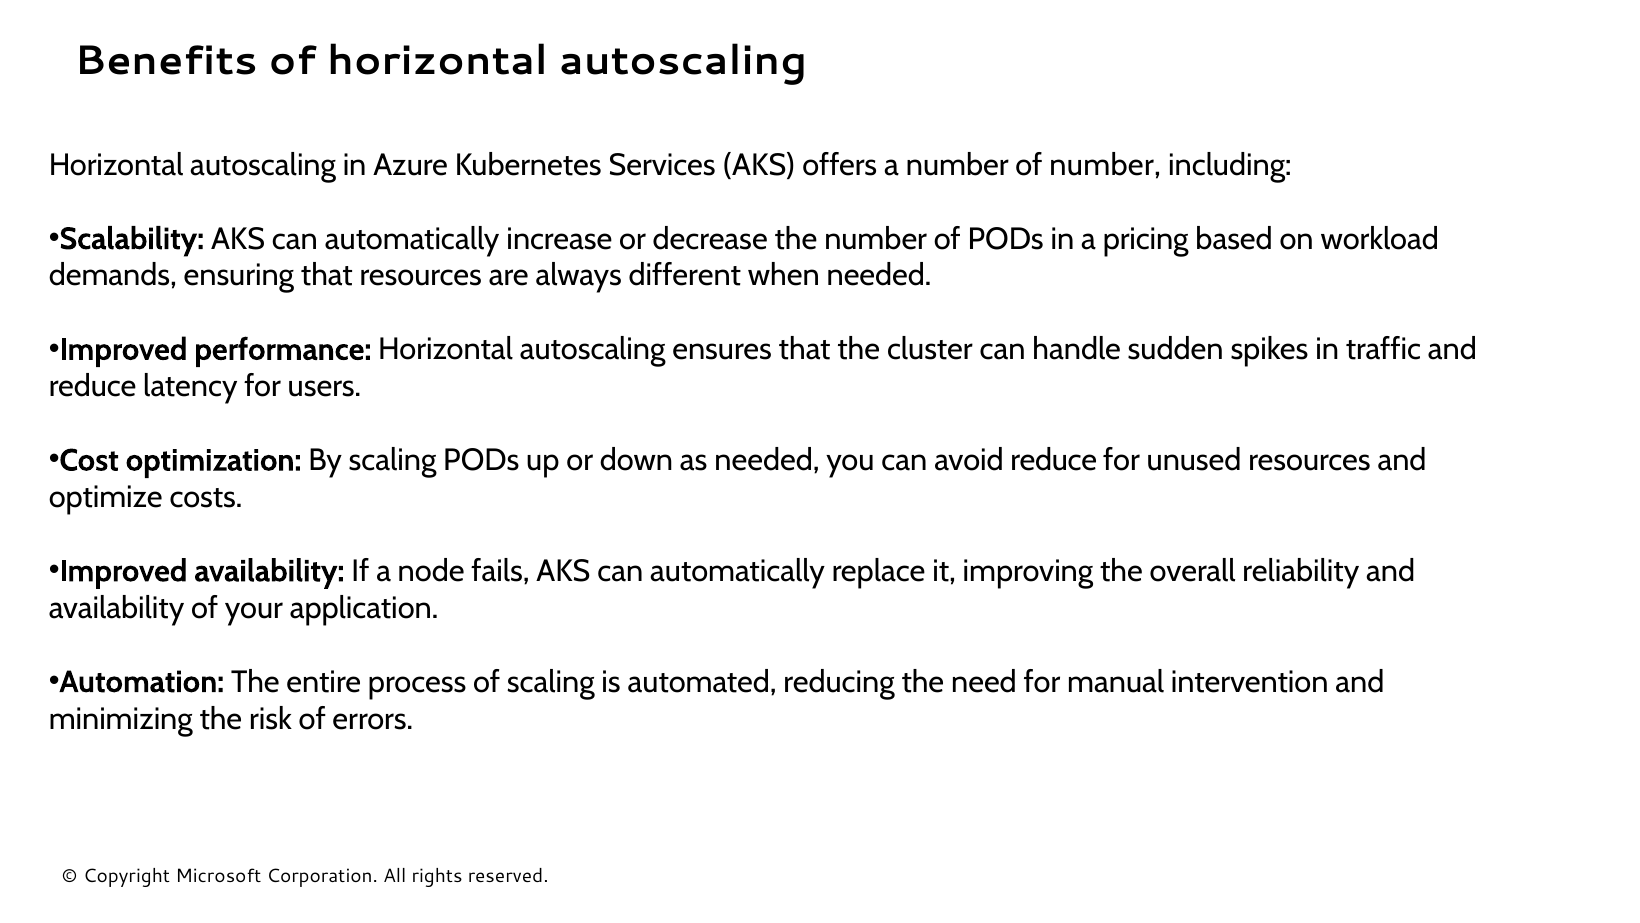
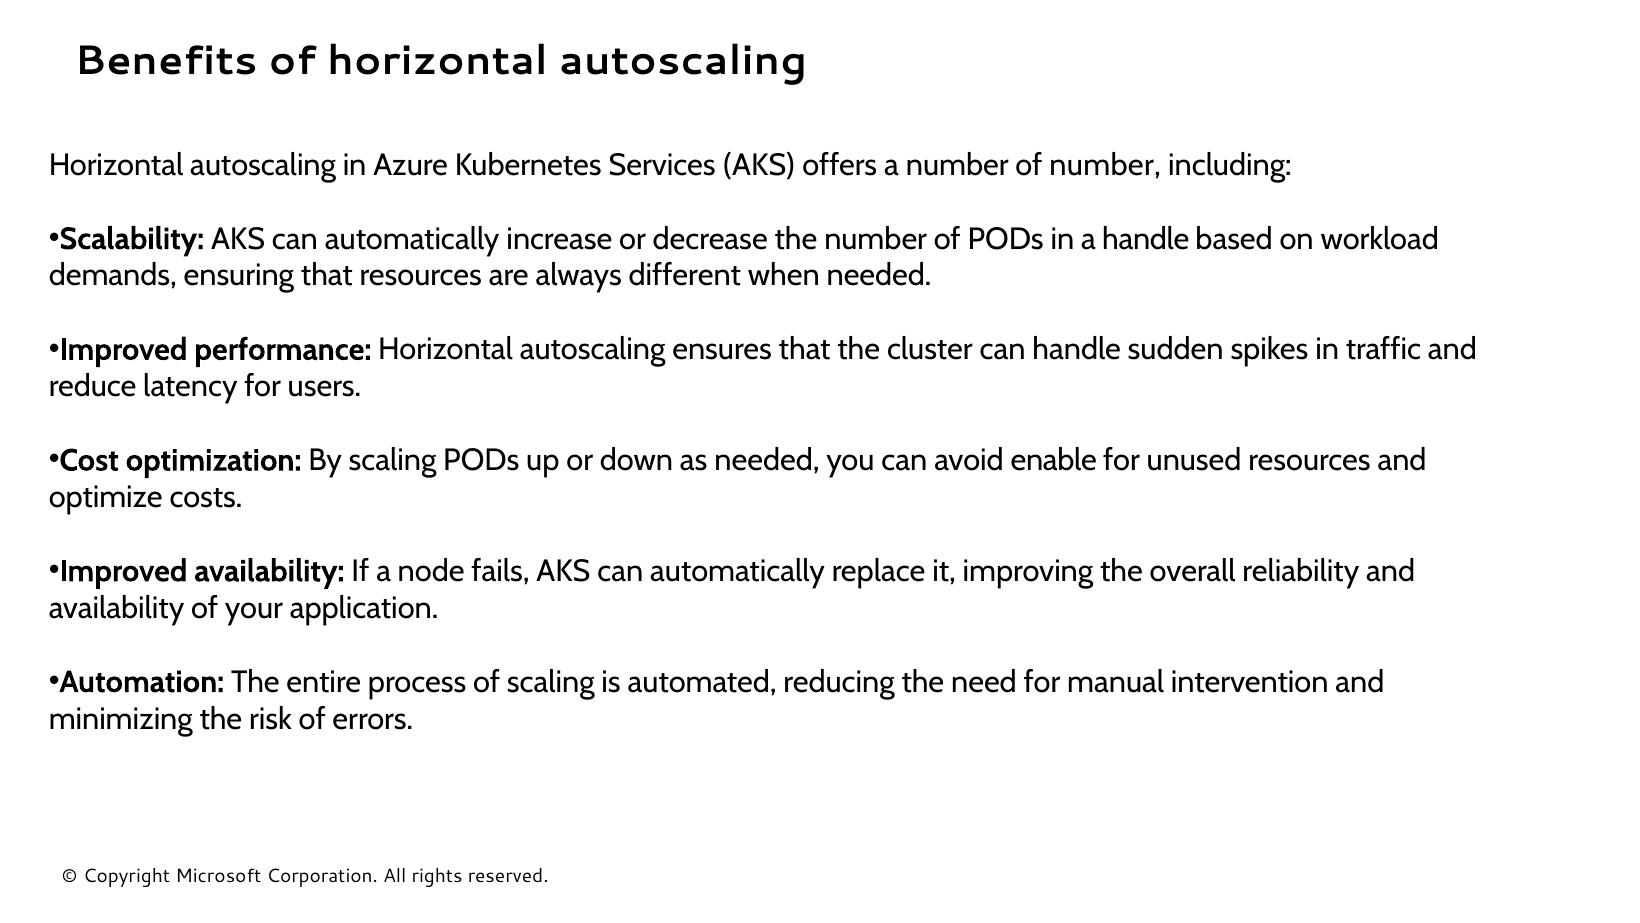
a pricing: pricing -> handle (1146, 239)
avoid reduce: reduce -> enable (1054, 460)
